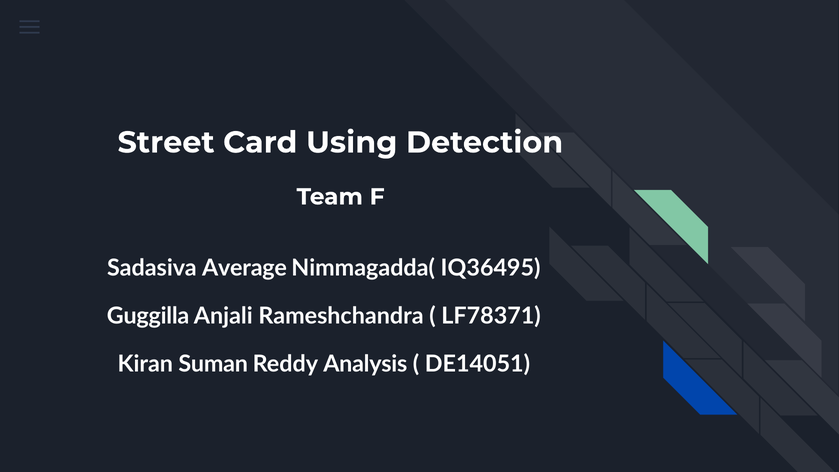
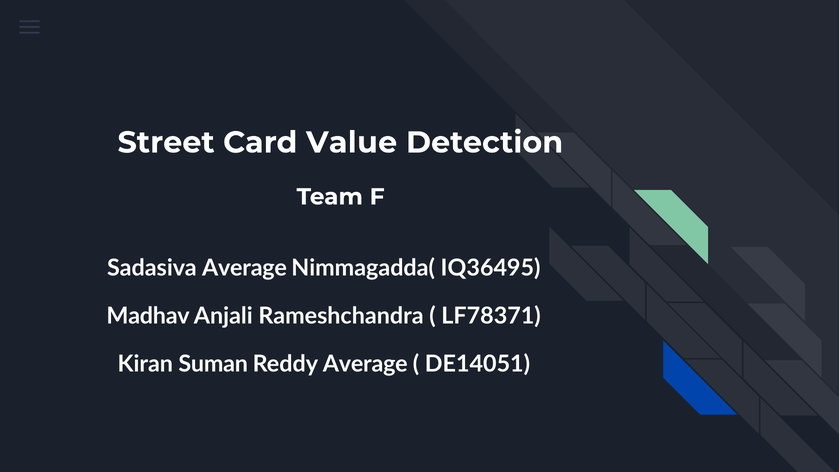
Using: Using -> Value (352, 143)
Guggilla: Guggilla -> Madhav (148, 316)
Reddy Analysis: Analysis -> Average (365, 364)
